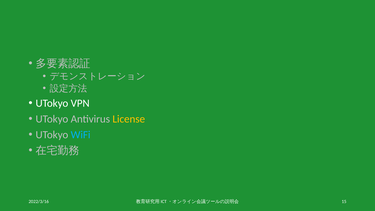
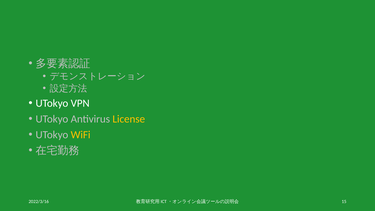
WiFi colour: light blue -> yellow (81, 135)
